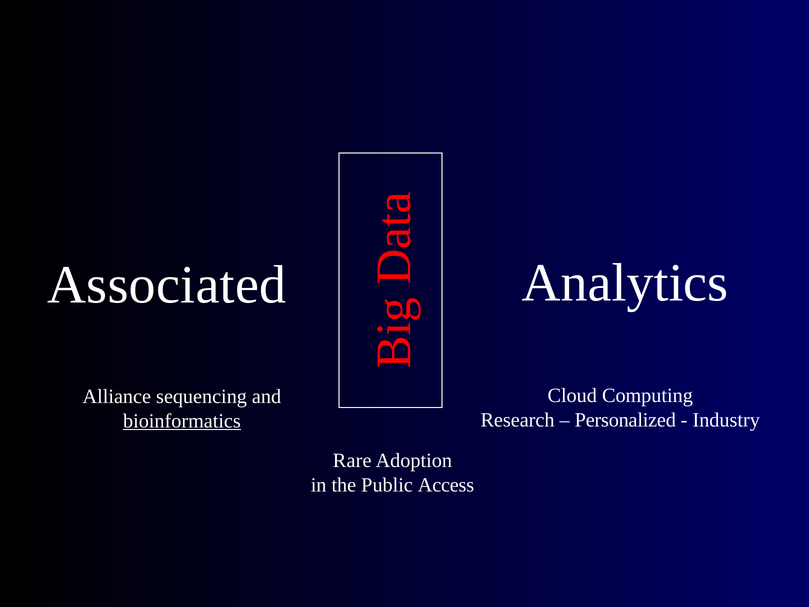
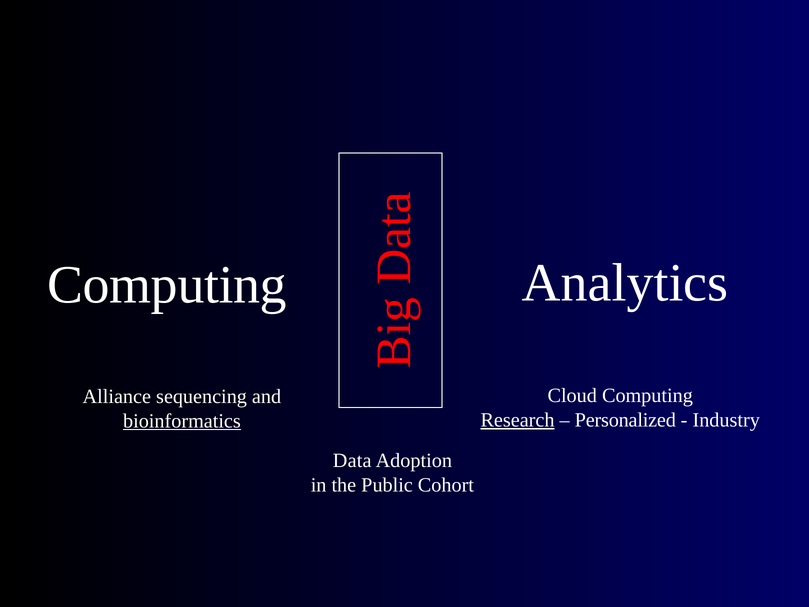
Associated: Associated -> Computing (167, 285)
Research underline: none -> present (518, 420)
Rare: Rare -> Data (352, 460)
Access: Access -> Cohort (446, 485)
